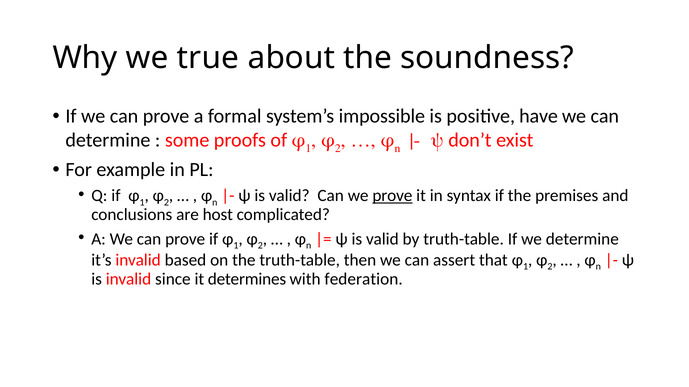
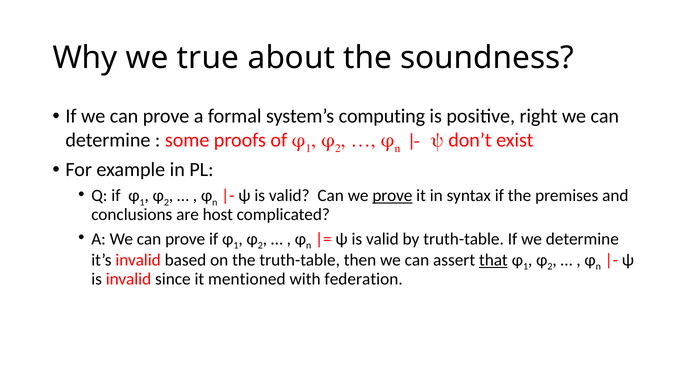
impossible: impossible -> computing (382, 116)
have: have -> right (539, 116)
that underline: none -> present (493, 260)
determines: determines -> mentioned (247, 279)
